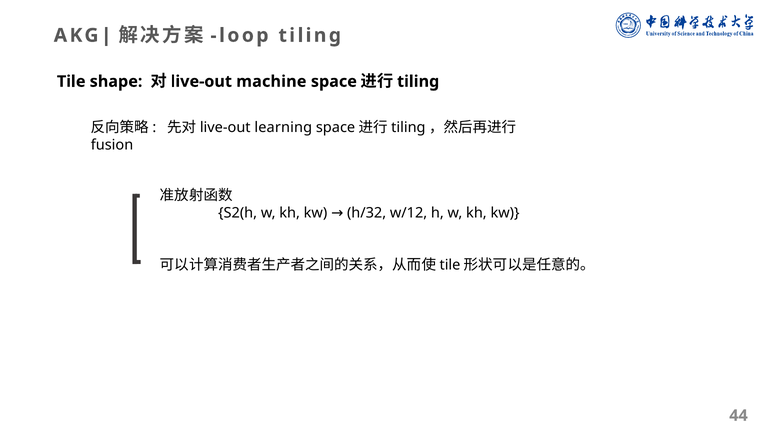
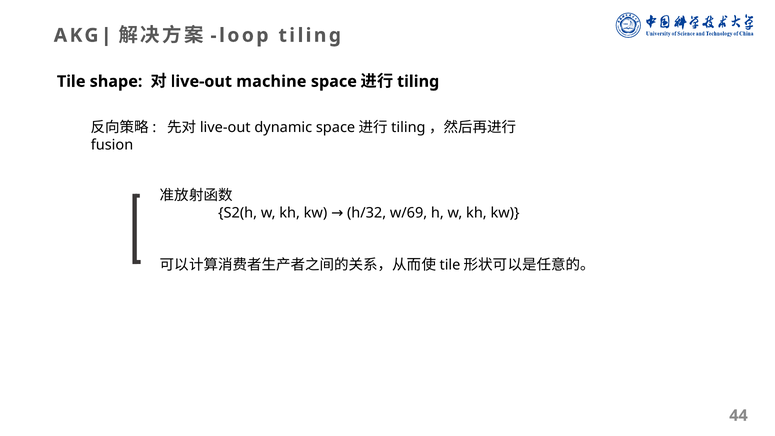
learning: learning -> dynamic (283, 127)
w/12: w/12 -> w/69 (409, 213)
